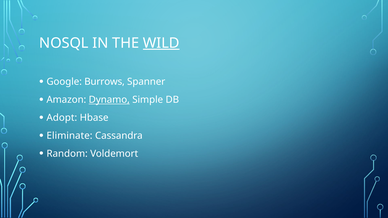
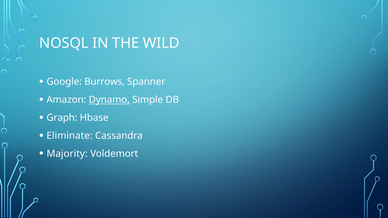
WILD underline: present -> none (161, 43)
Adopt: Adopt -> Graph (62, 118)
Random: Random -> Majority (67, 154)
